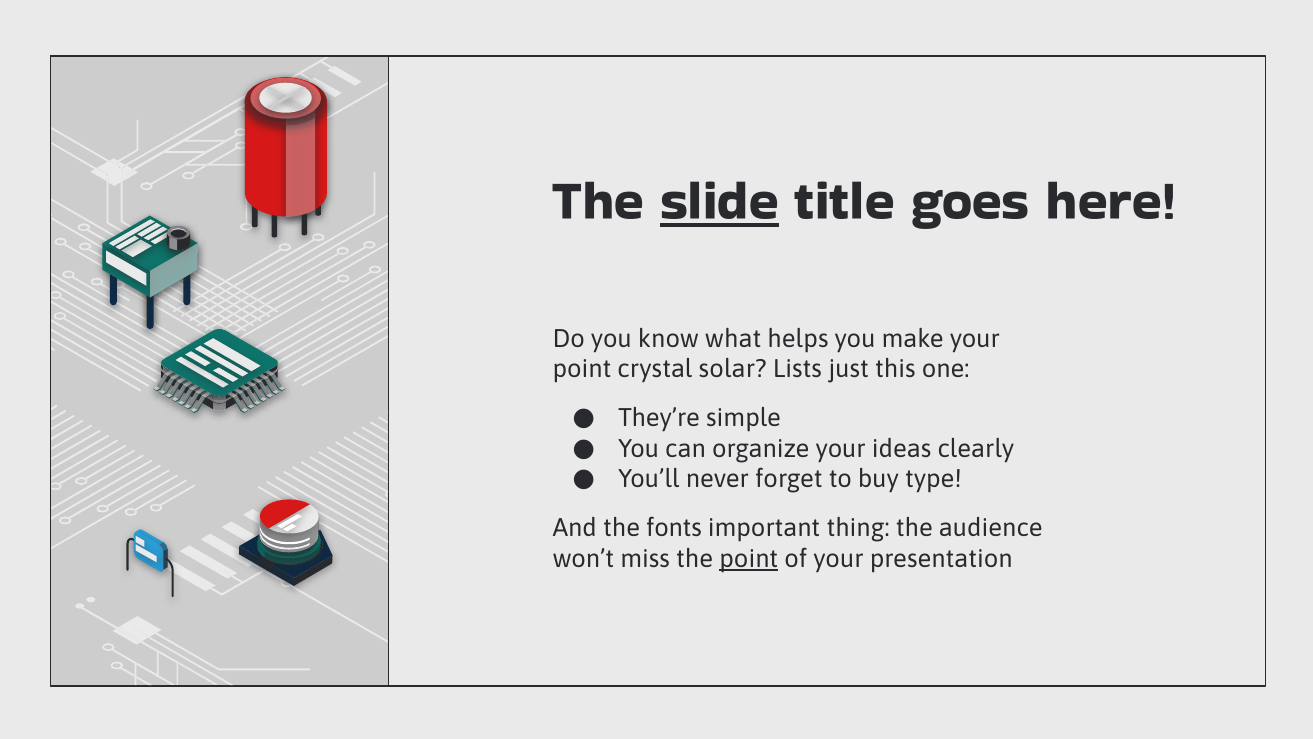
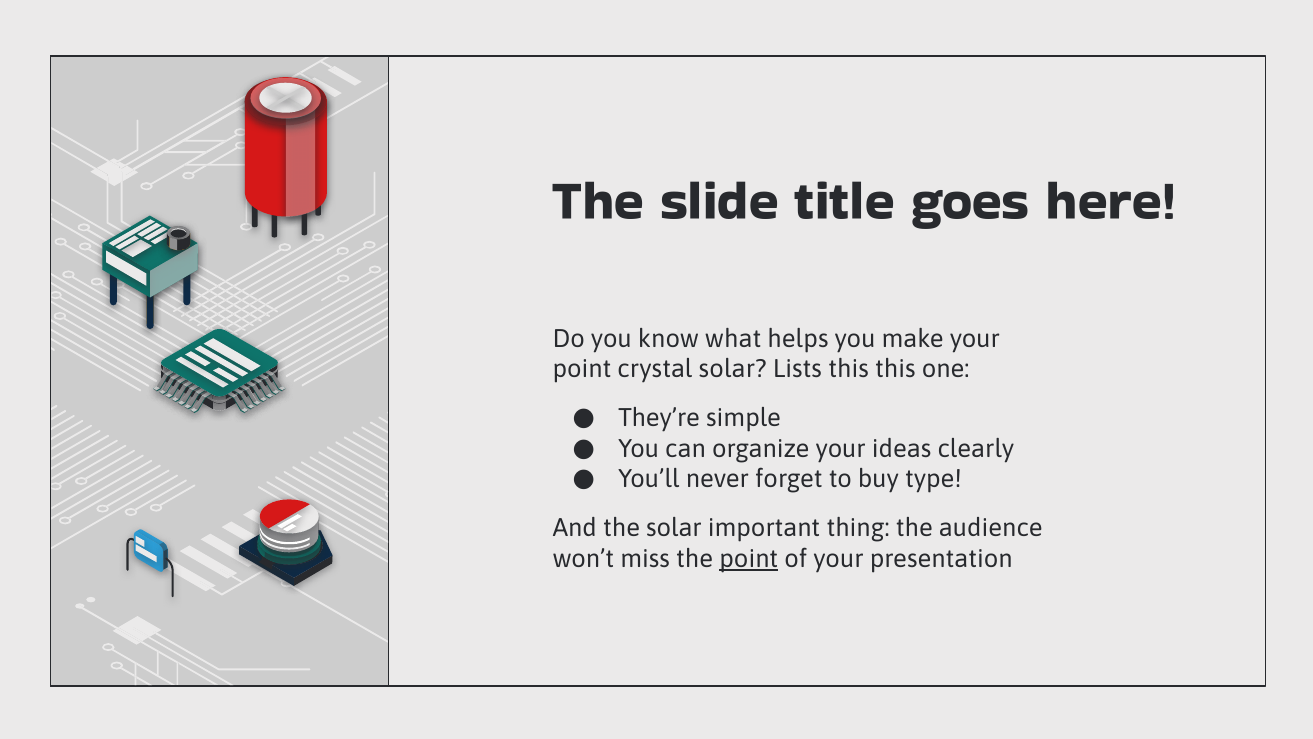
slide underline: present -> none (719, 201)
Lists just: just -> this (849, 369)
the fonts: fonts -> solar (674, 528)
